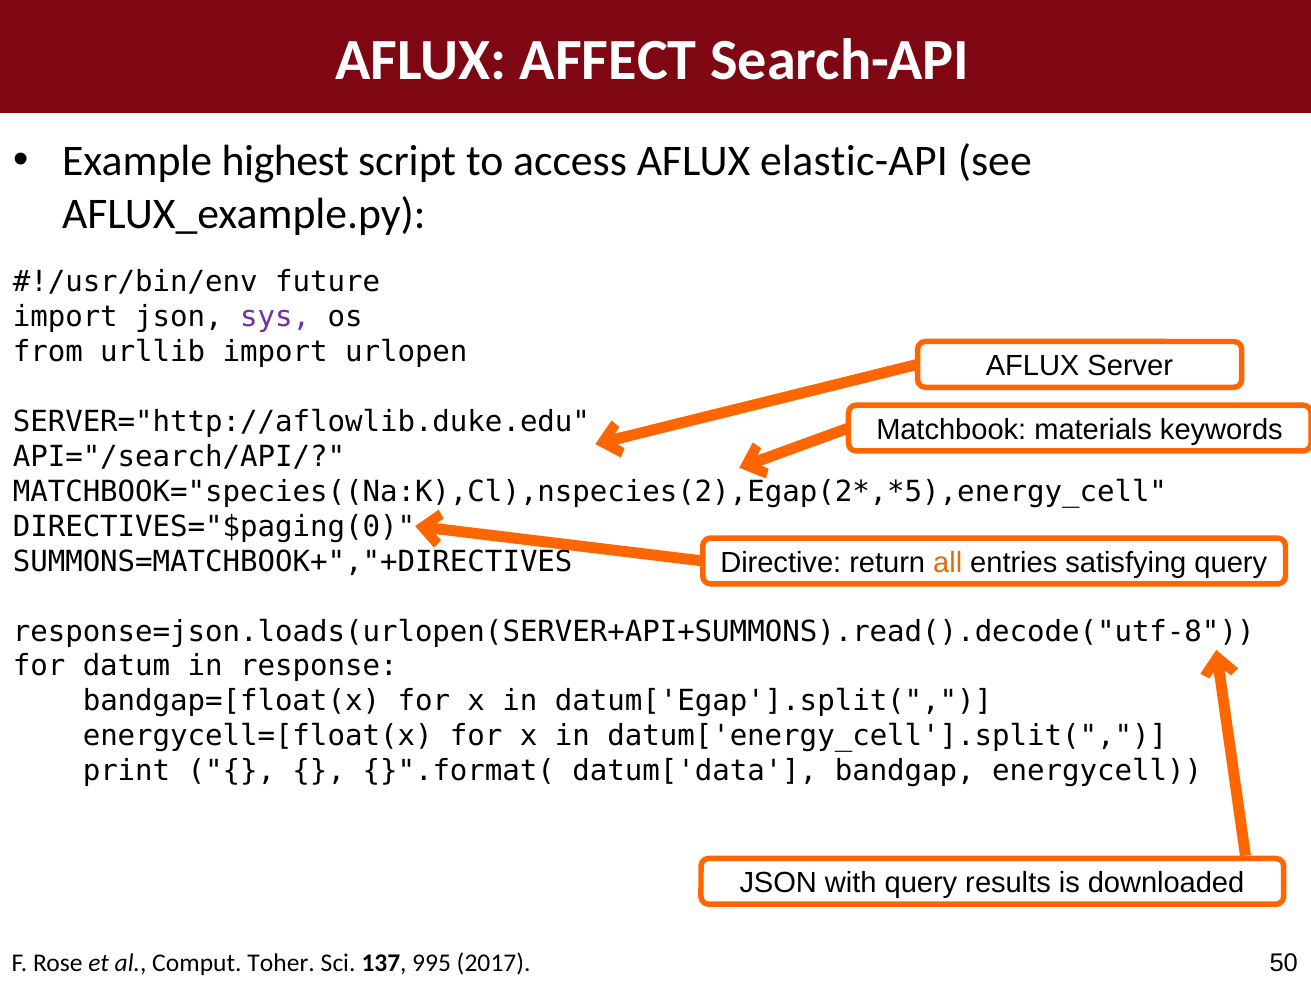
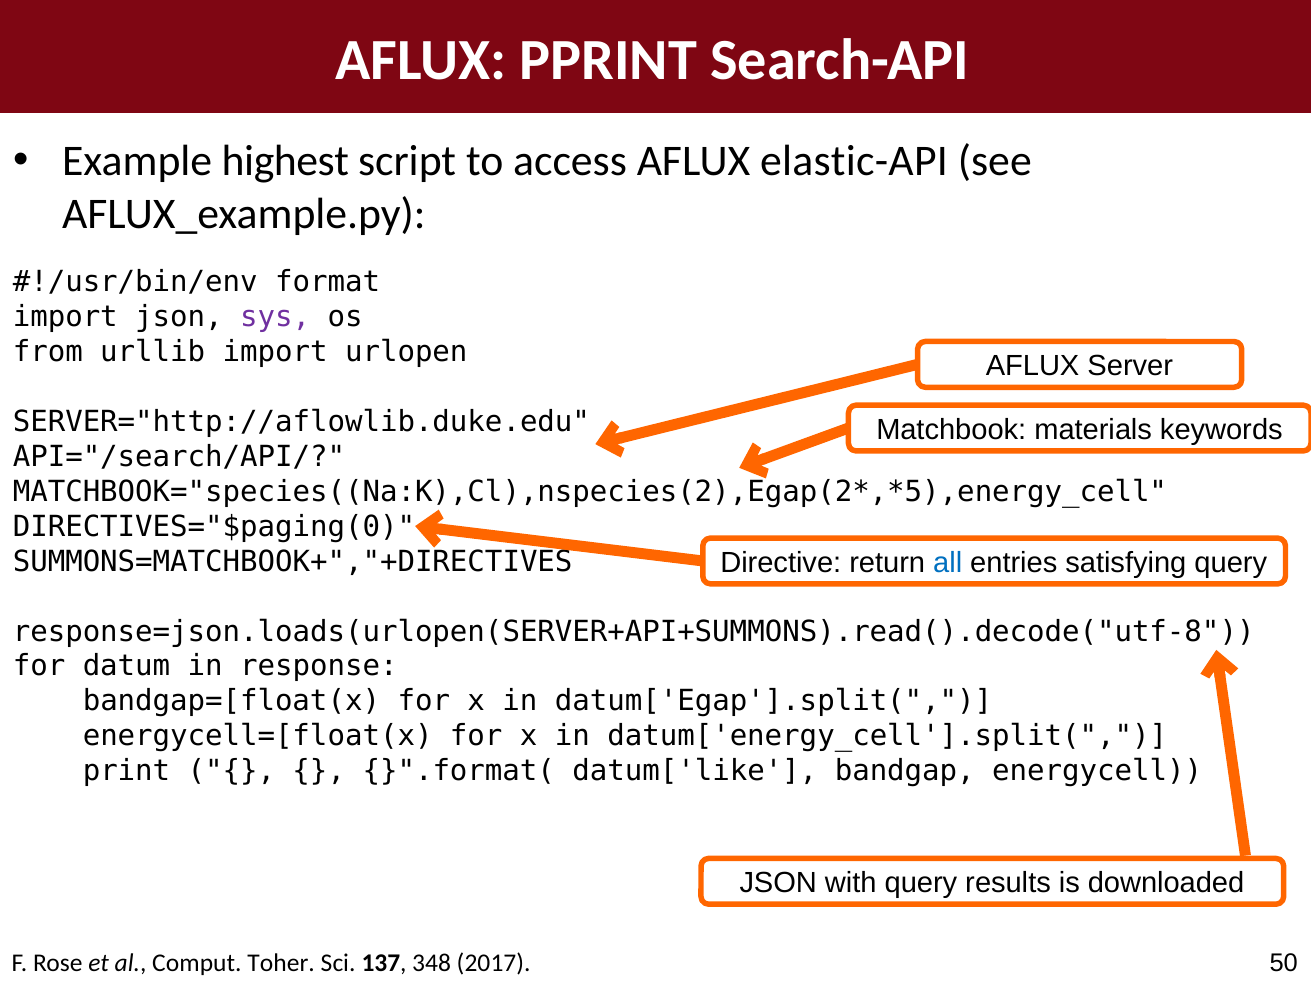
AFFECT: AFFECT -> PPRINT (608, 61)
future: future -> format (328, 282)
all colour: orange -> blue (948, 563)
datum['data: datum['data -> datum['like (695, 771)
995: 995 -> 348 (432, 963)
